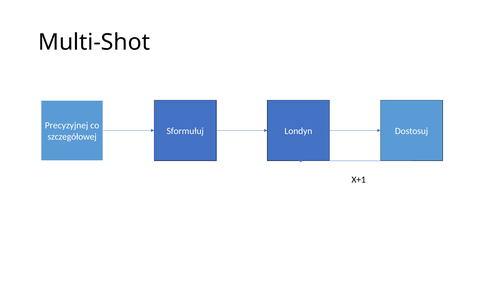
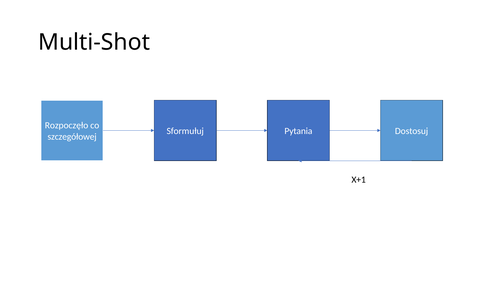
Precyzyjnej: Precyzyjnej -> Rozpoczęło (67, 126)
Londyn: Londyn -> Pytania (298, 131)
